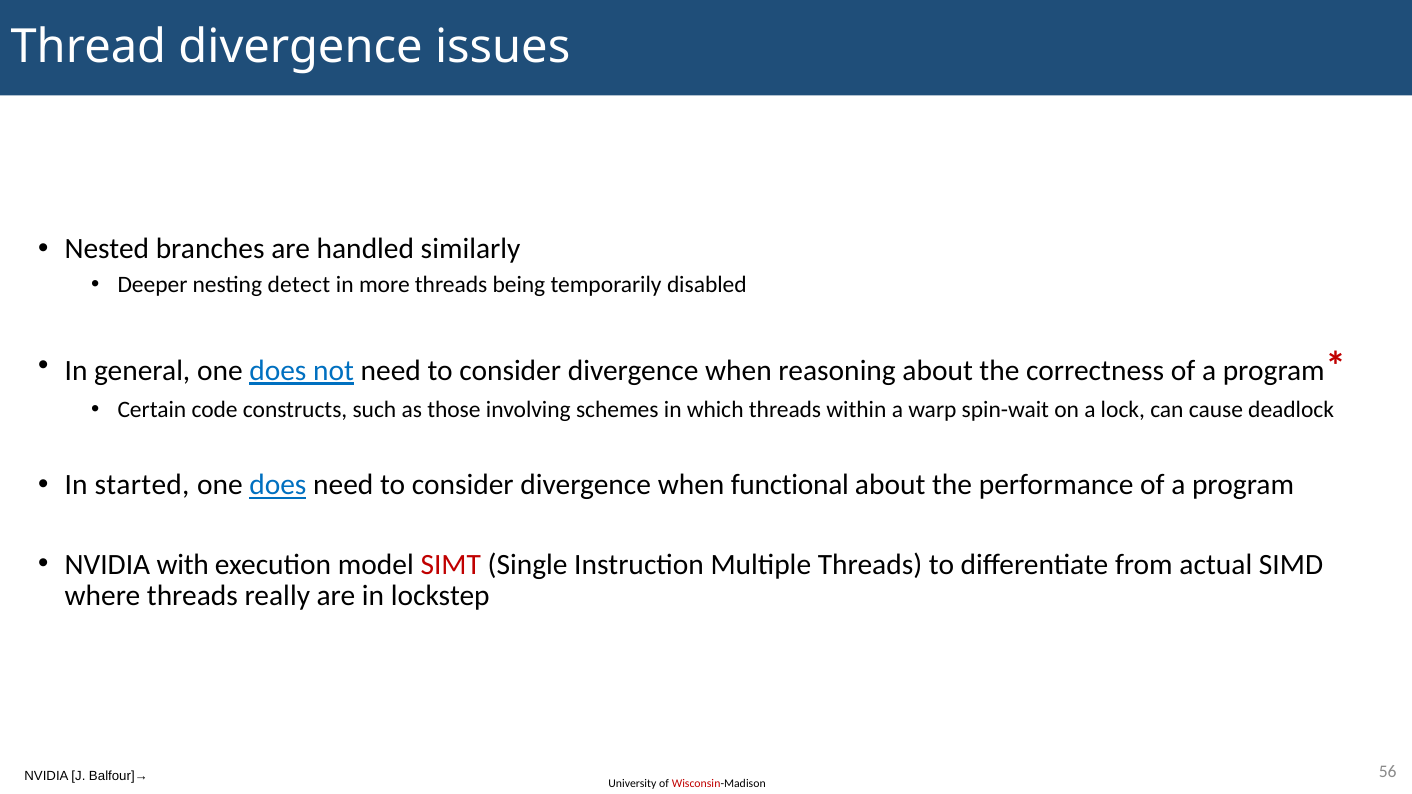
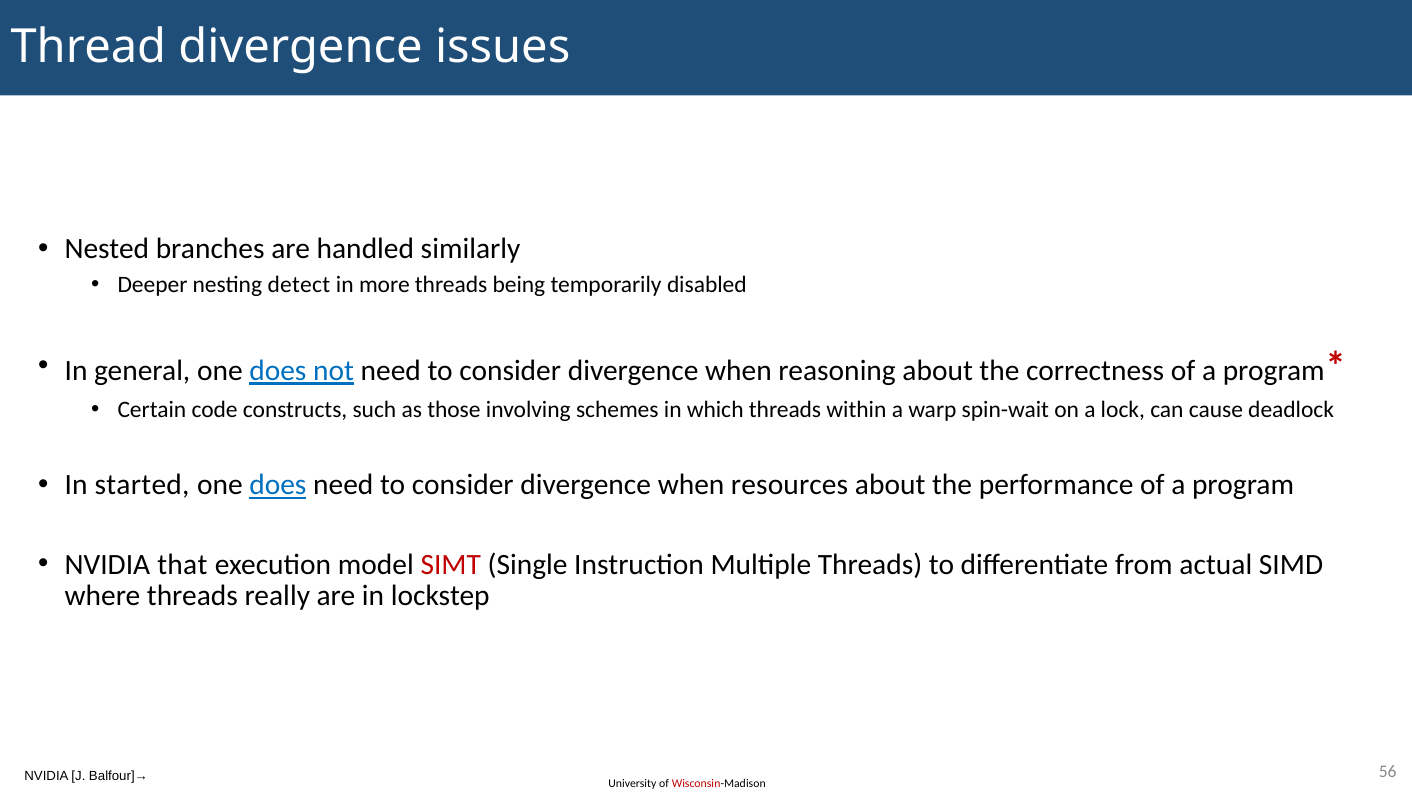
functional: functional -> resources (790, 485)
with: with -> that (182, 565)
